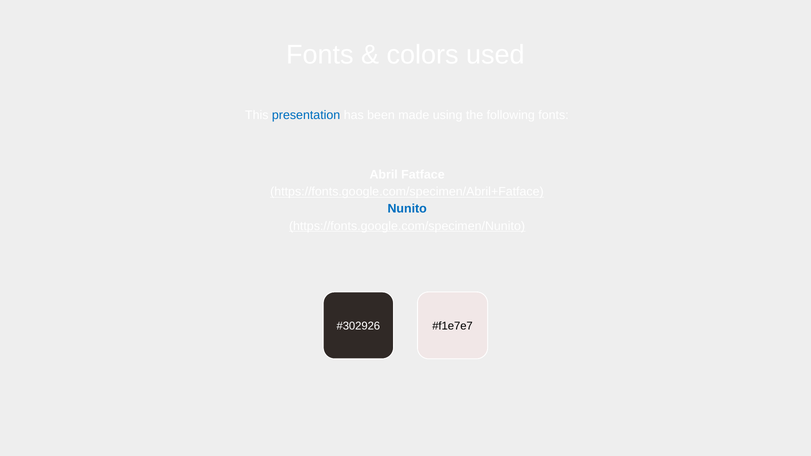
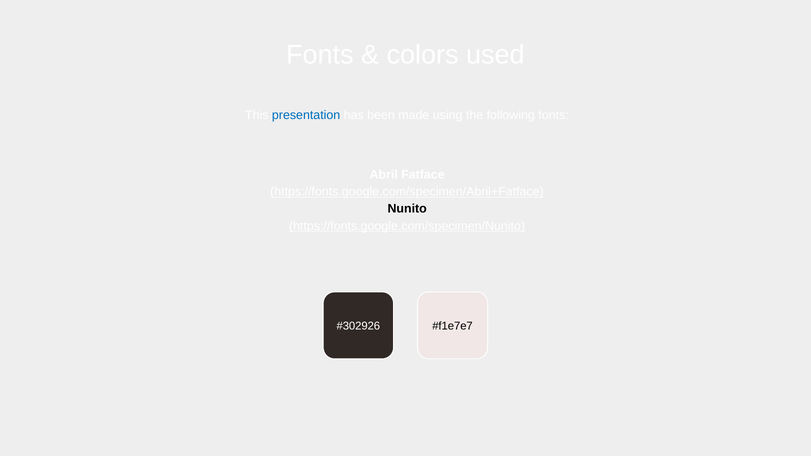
Nunito colour: blue -> black (407, 209)
